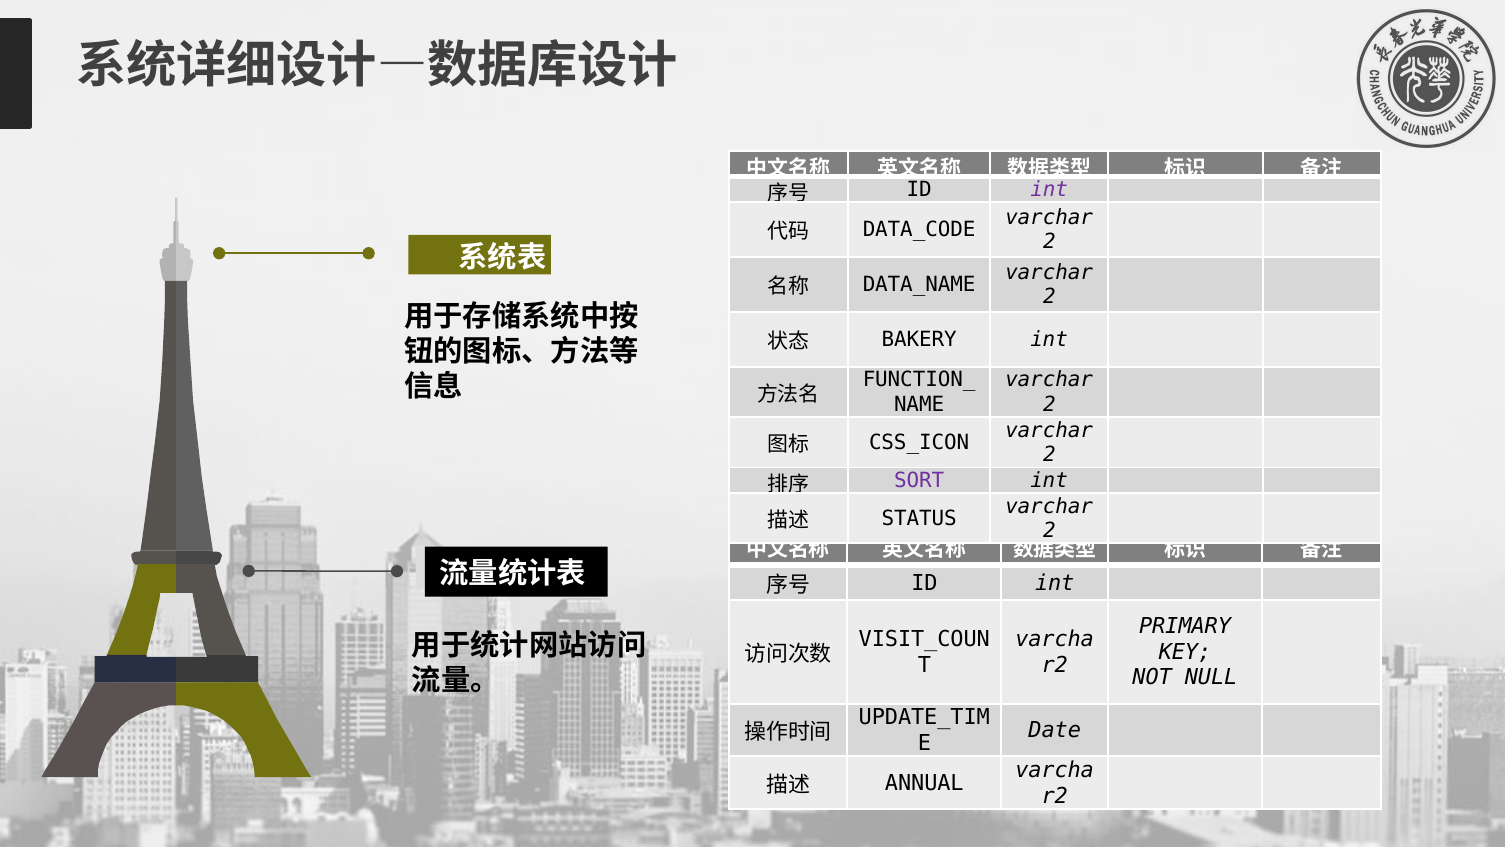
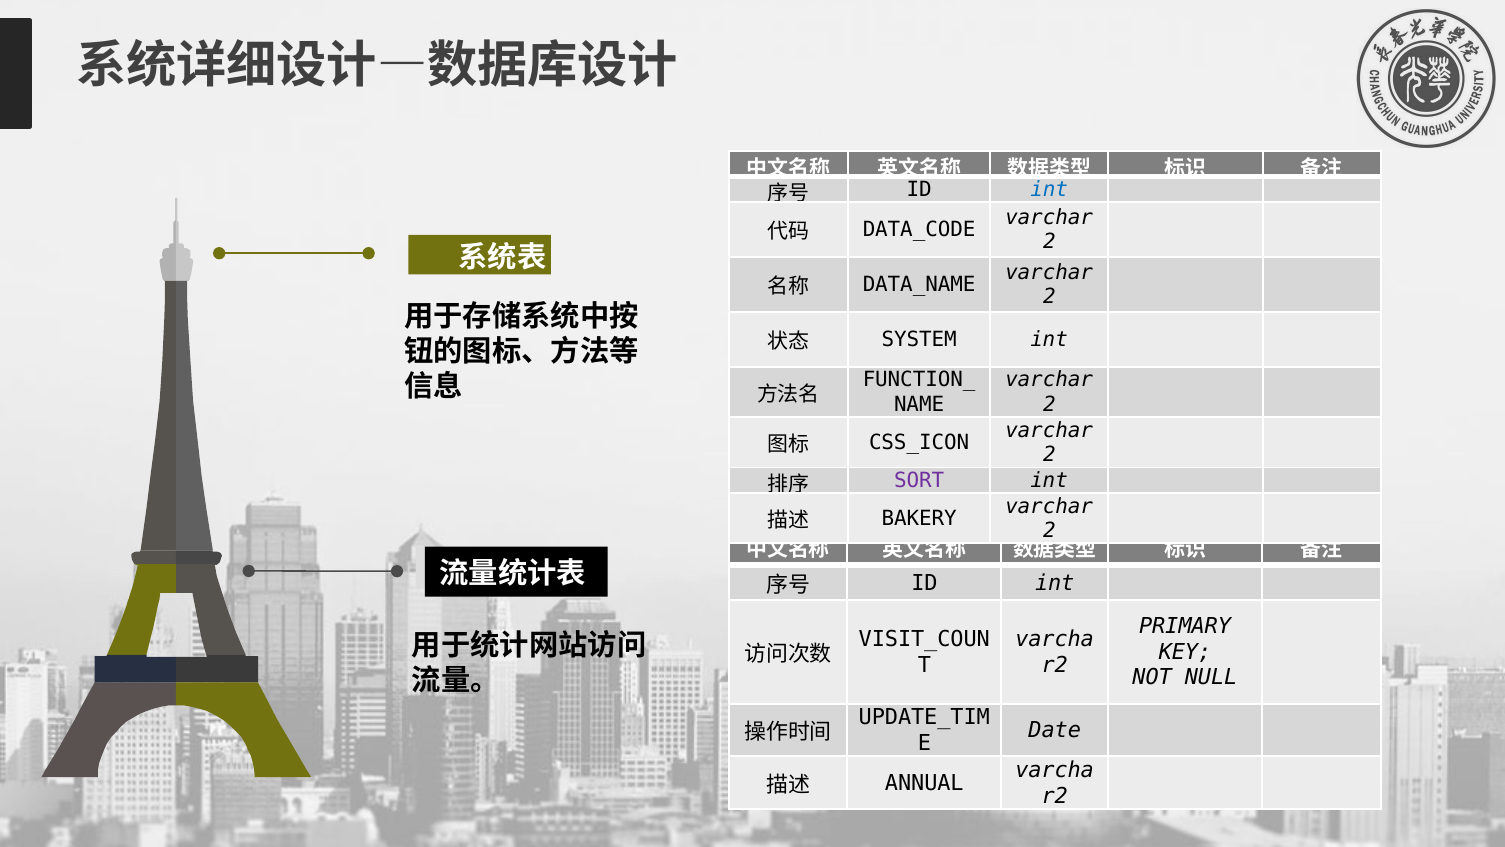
int colour: purple -> blue (1049, 189)
BAKERY: BAKERY -> SYSTEM (919, 339)
STATUS: STATUS -> BAKERY (919, 518)
